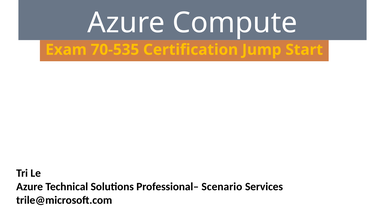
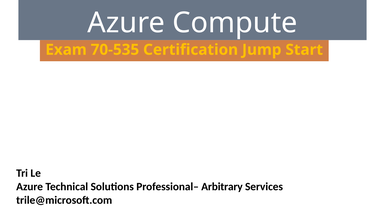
Scenario: Scenario -> Arbitrary (222, 186)
